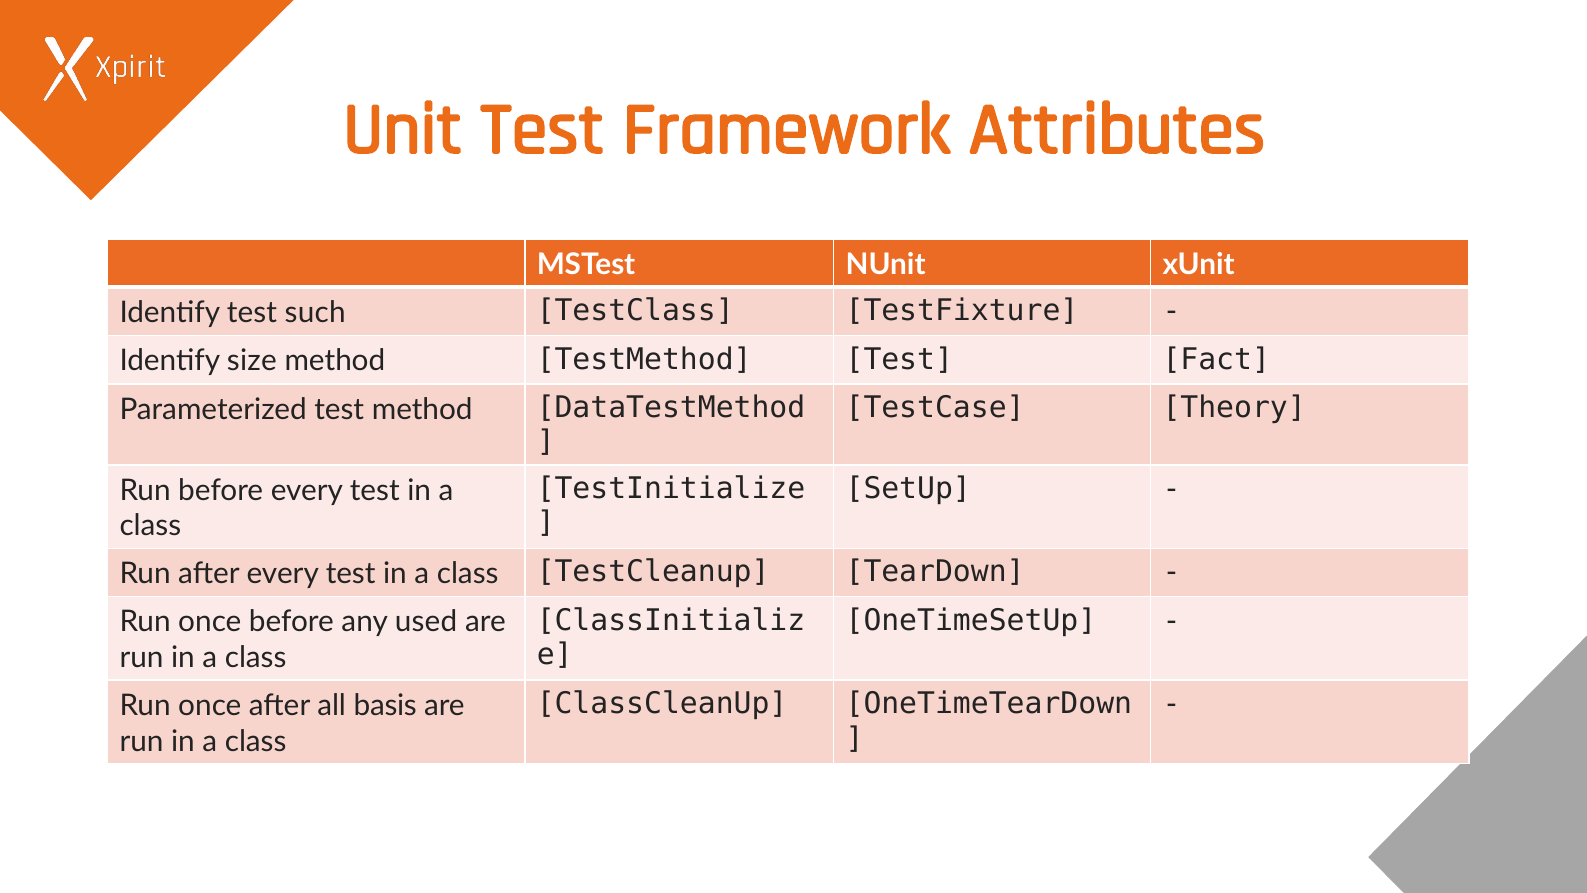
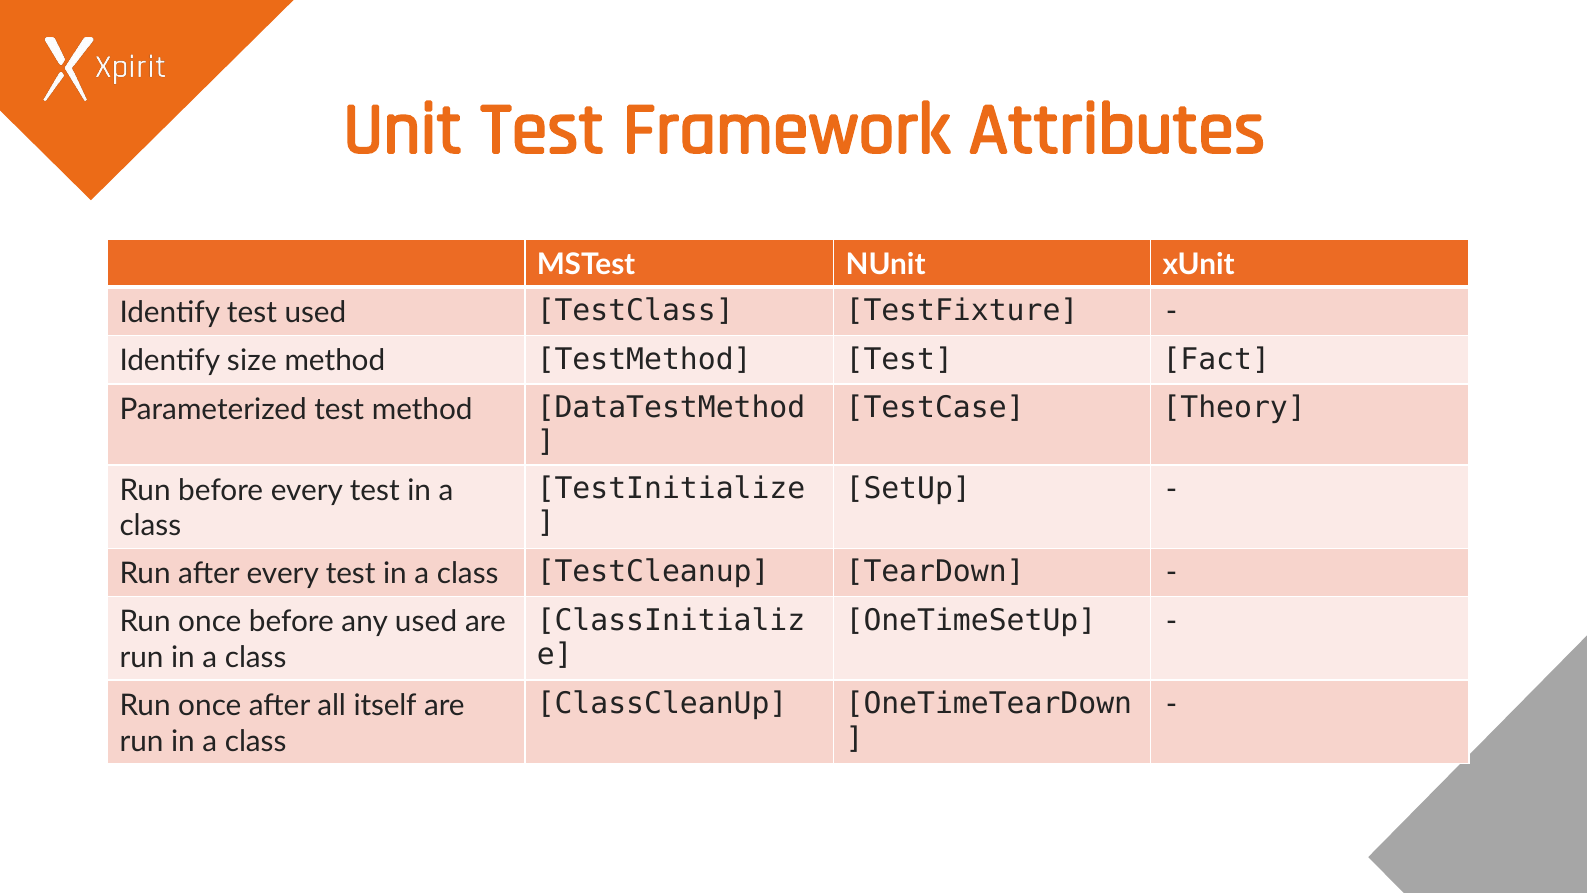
test such: such -> used (315, 313)
basis: basis -> itself (385, 705)
